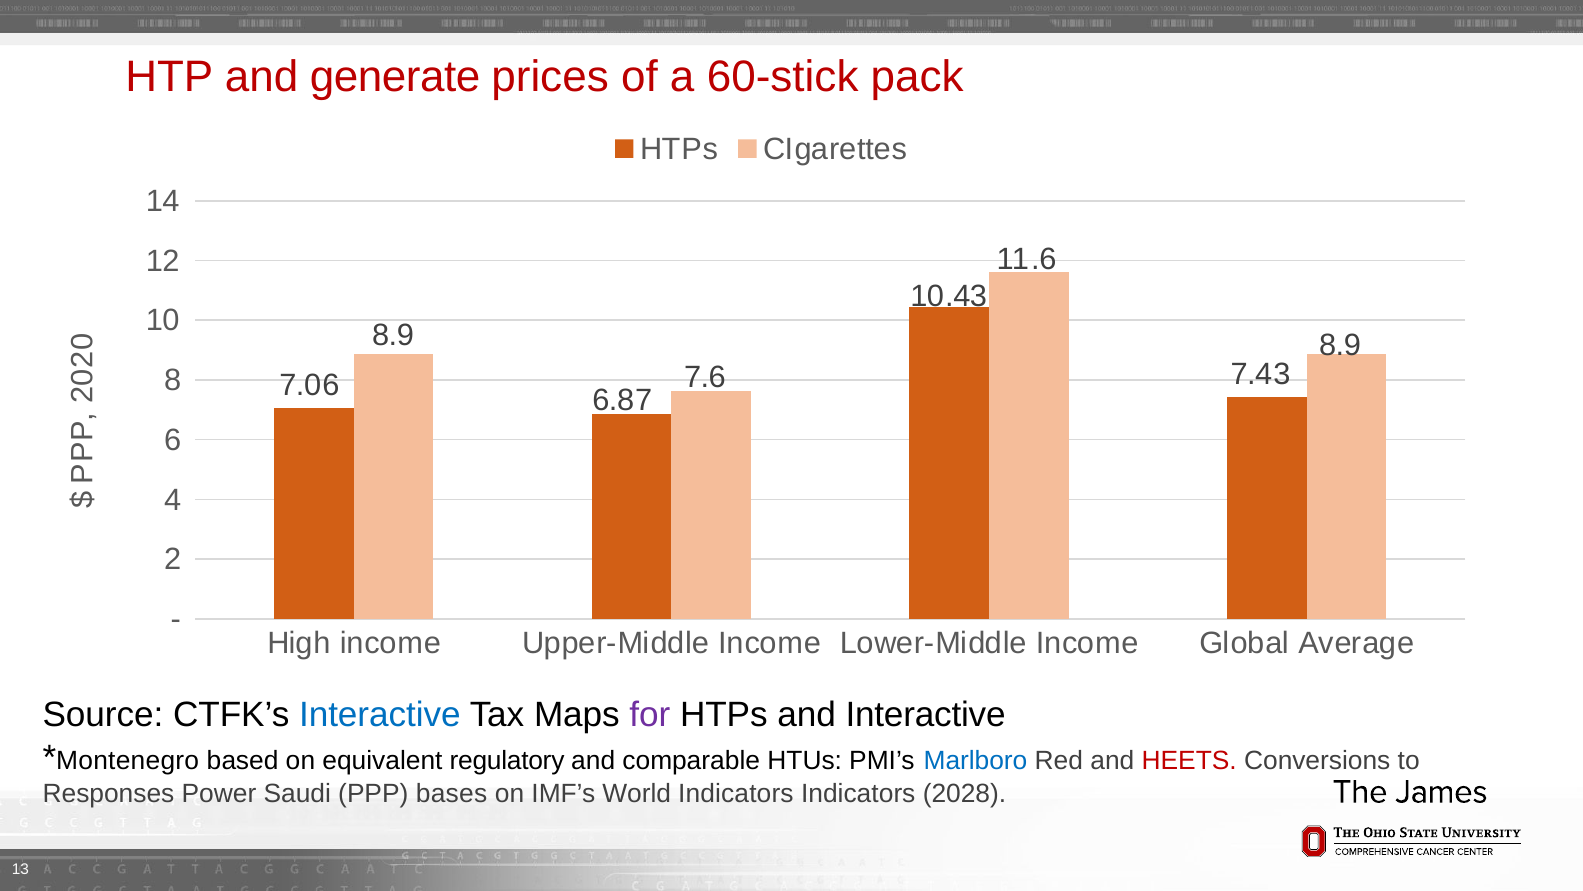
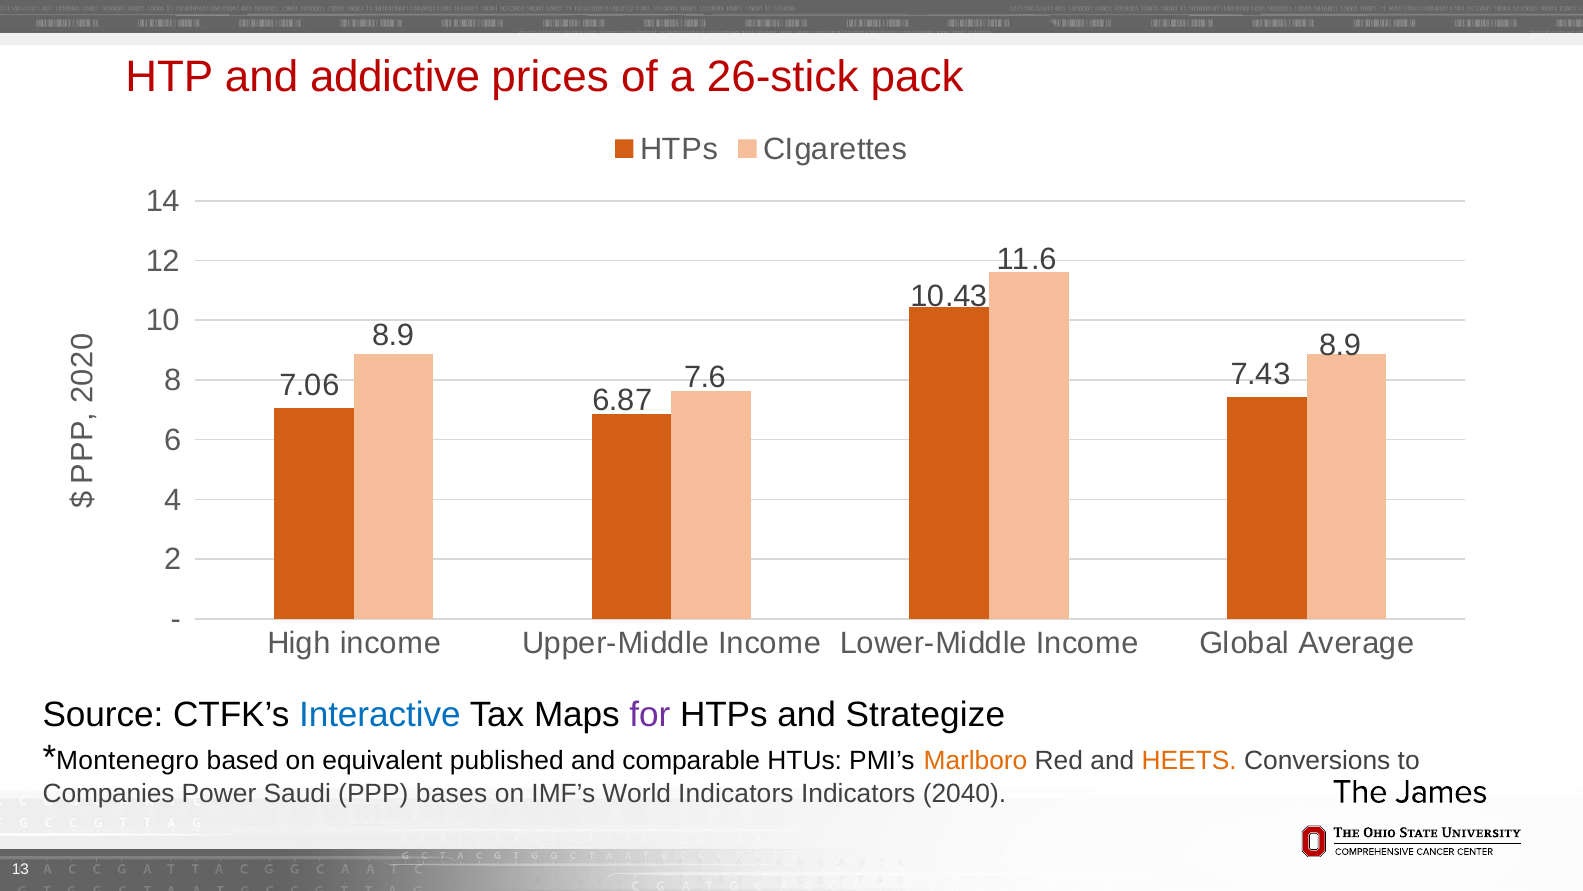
generate: generate -> addictive (395, 77)
60-stick: 60-stick -> 26-stick (783, 77)
and Interactive: Interactive -> Strategize (925, 715)
regulatory: regulatory -> published (507, 760)
Marlboro colour: blue -> orange (975, 760)
HEETS colour: red -> orange (1189, 760)
Responses: Responses -> Companies (109, 793)
2028: 2028 -> 2040 (964, 793)
